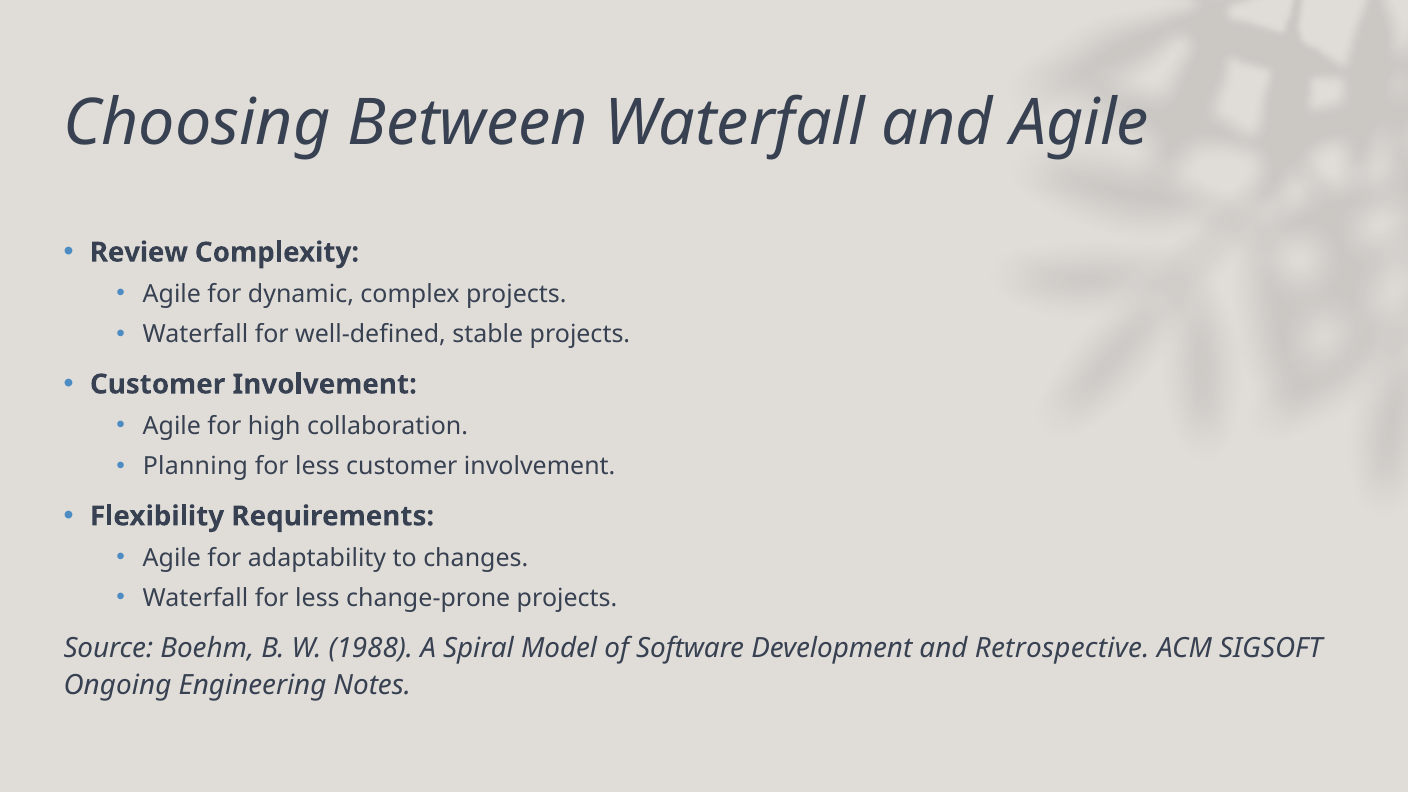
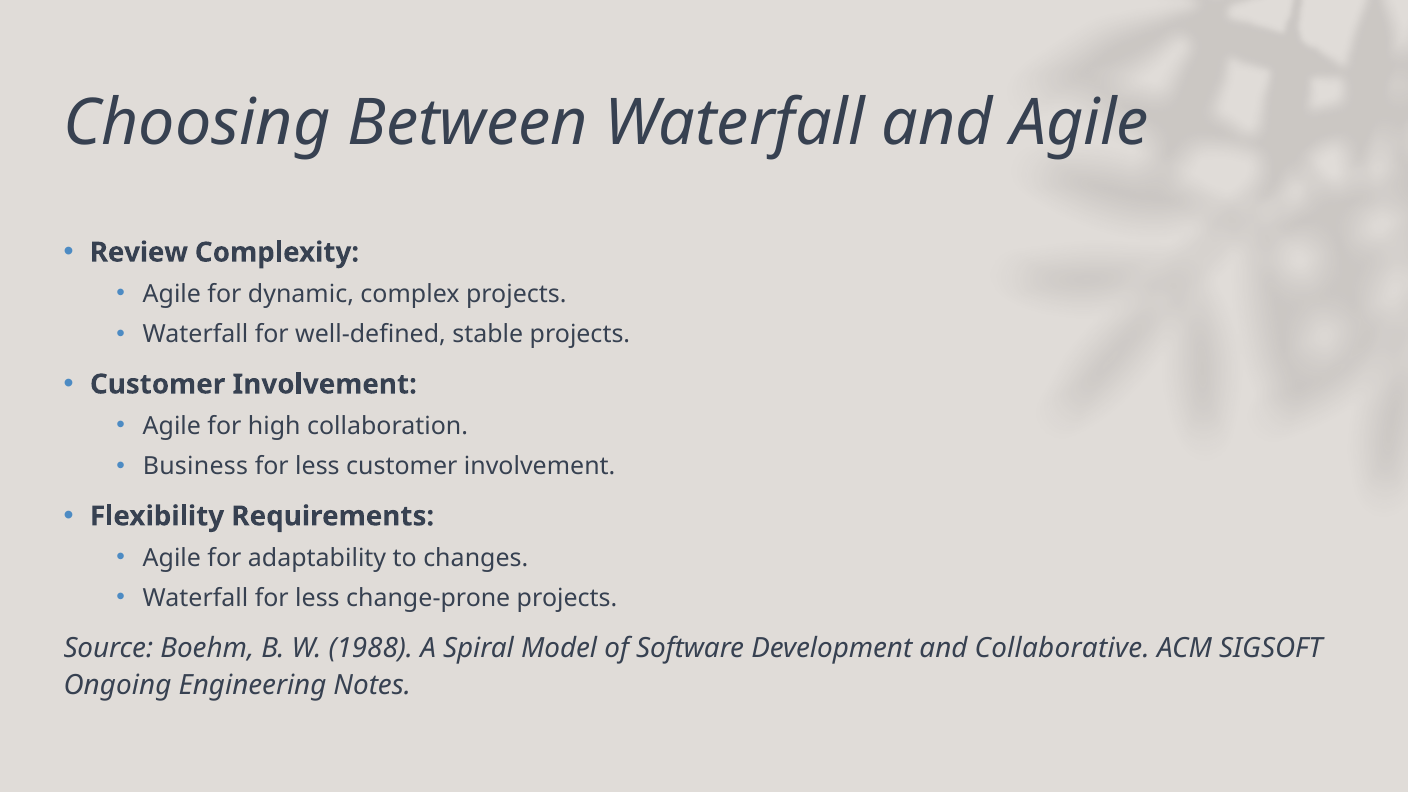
Planning: Planning -> Business (195, 466)
Retrospective: Retrospective -> Collaborative (1062, 648)
